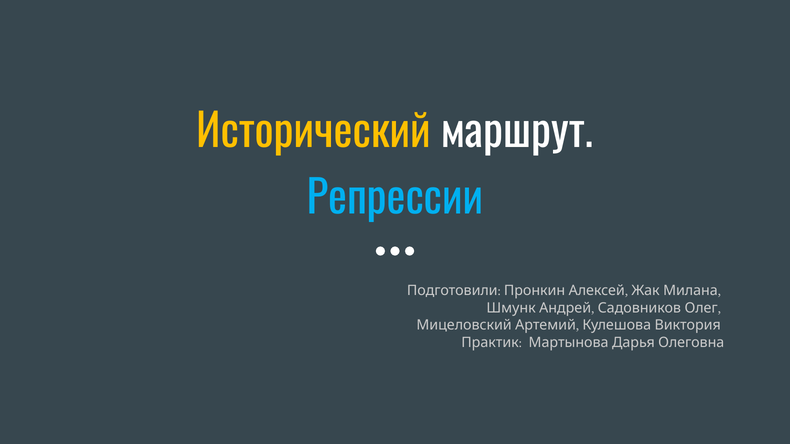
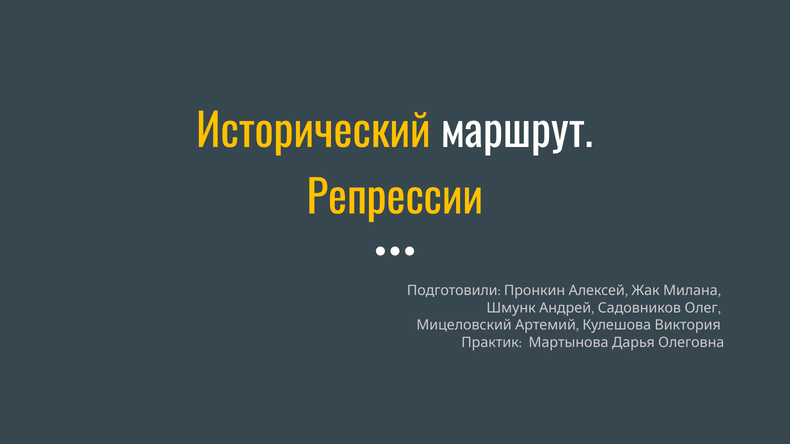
Репрессии colour: light blue -> yellow (395, 199)
